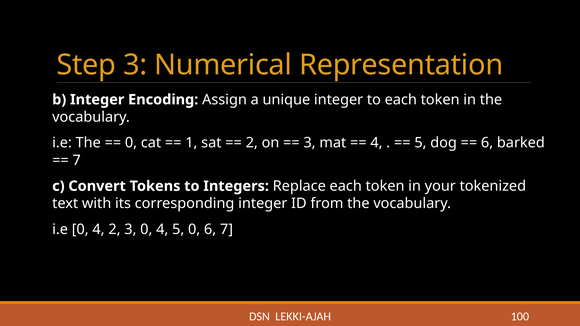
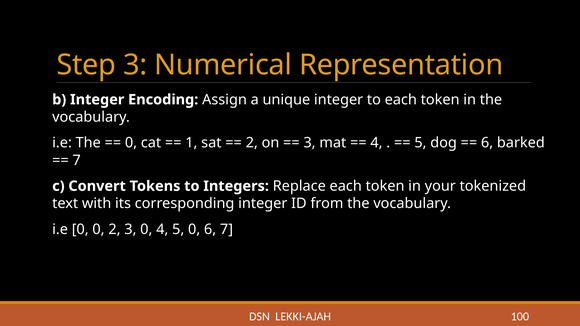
i.e 0 4: 4 -> 0 (99, 229)
